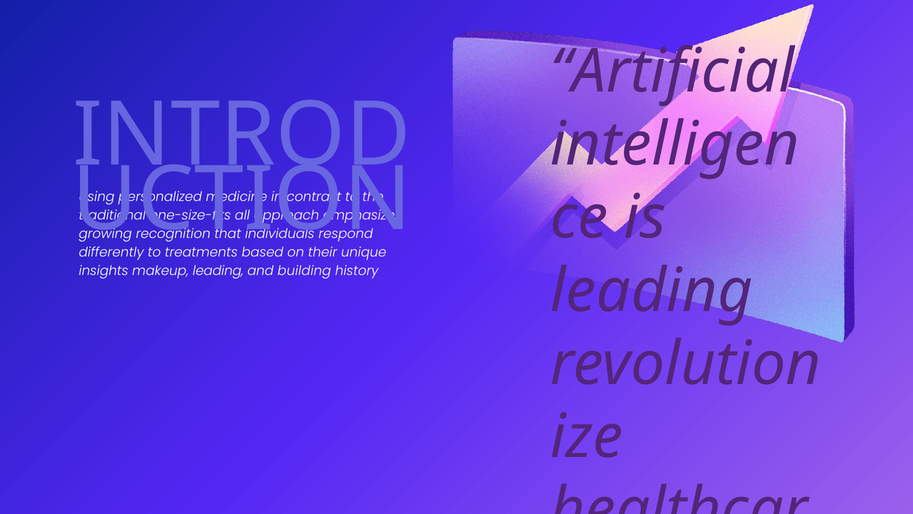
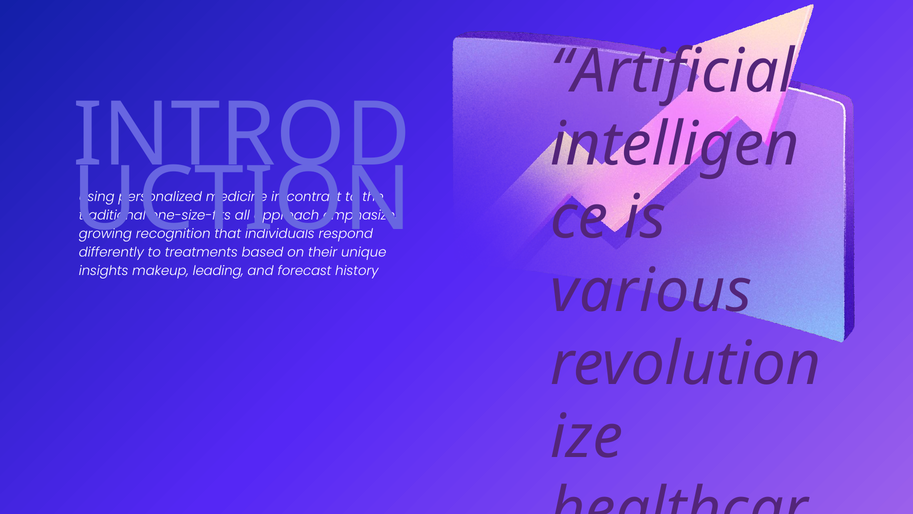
building: building -> forecast (304, 271)
leading: leading -> various (651, 291)
